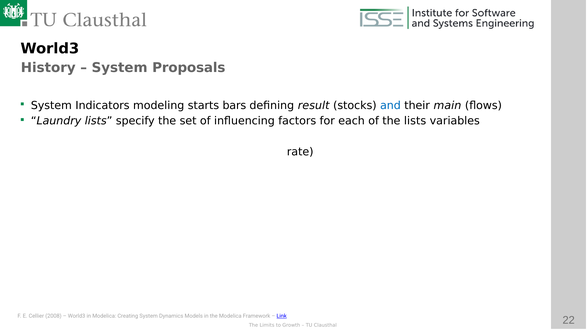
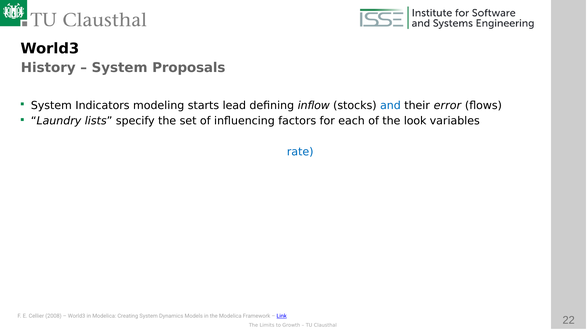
bars: bars -> lead (234, 106)
result: result -> inflow (314, 106)
main: main -> error (447, 106)
the lists: lists -> look (415, 121)
rate colour: black -> blue (300, 152)
